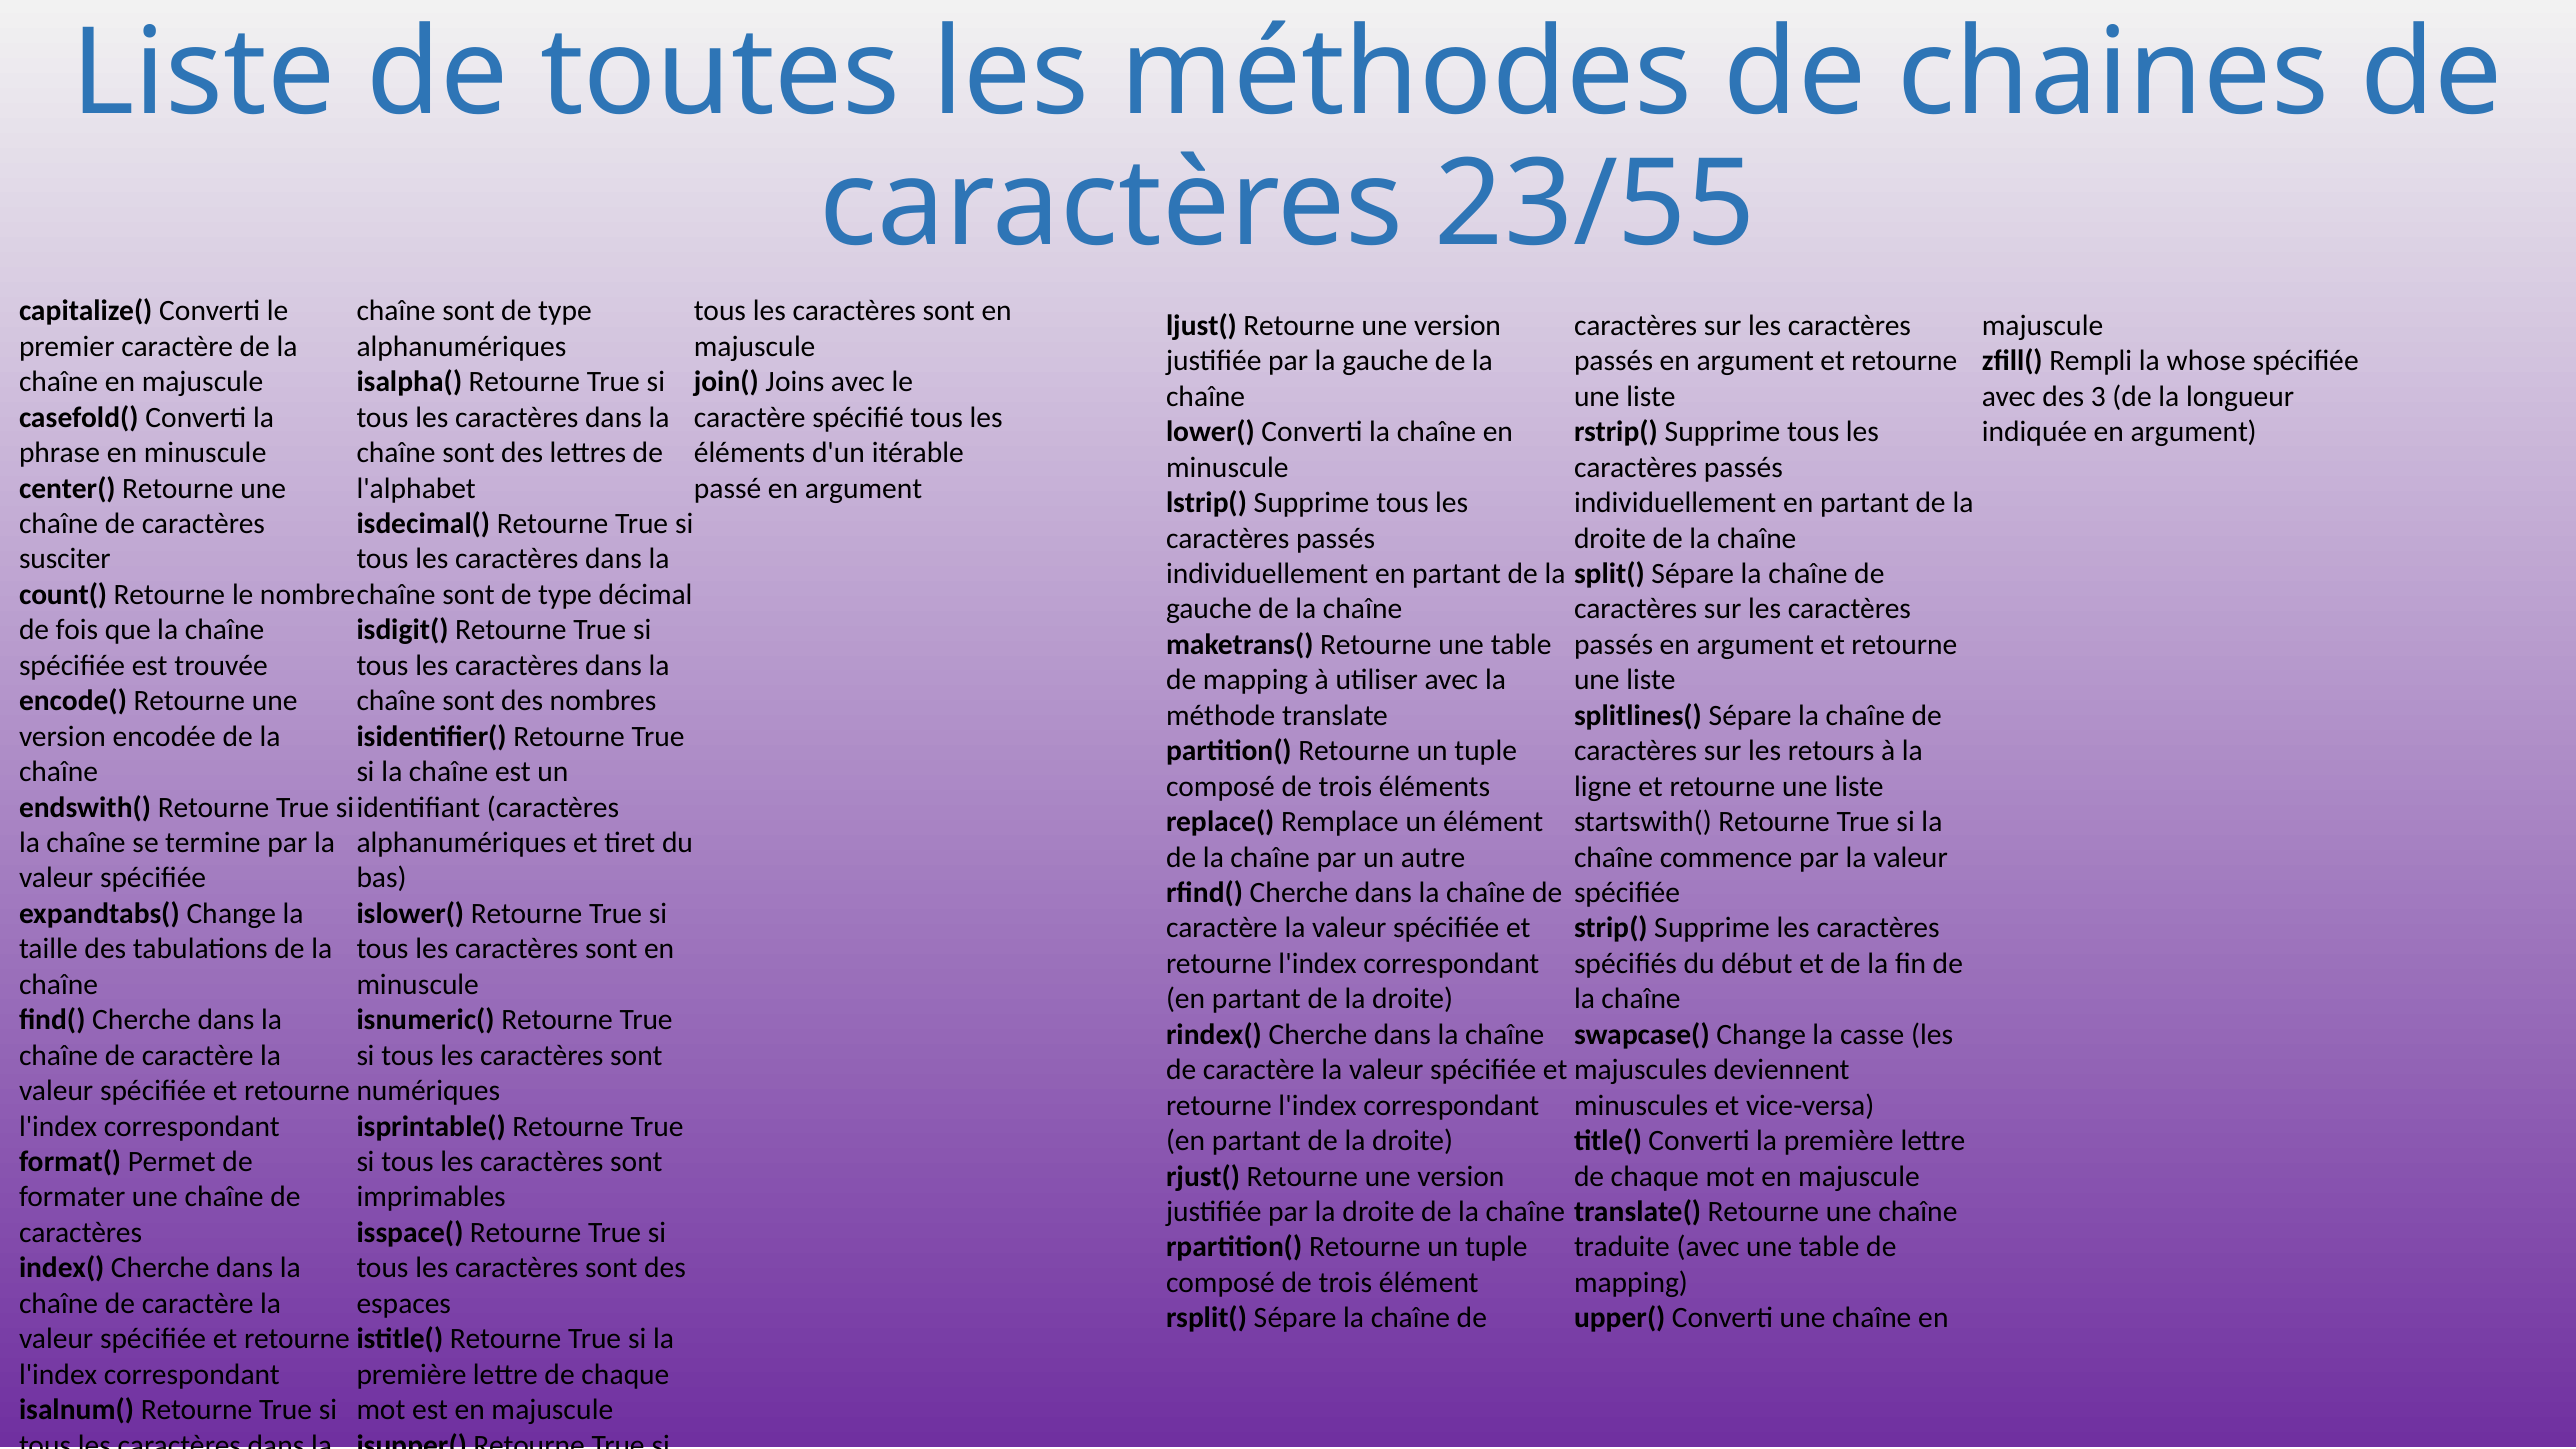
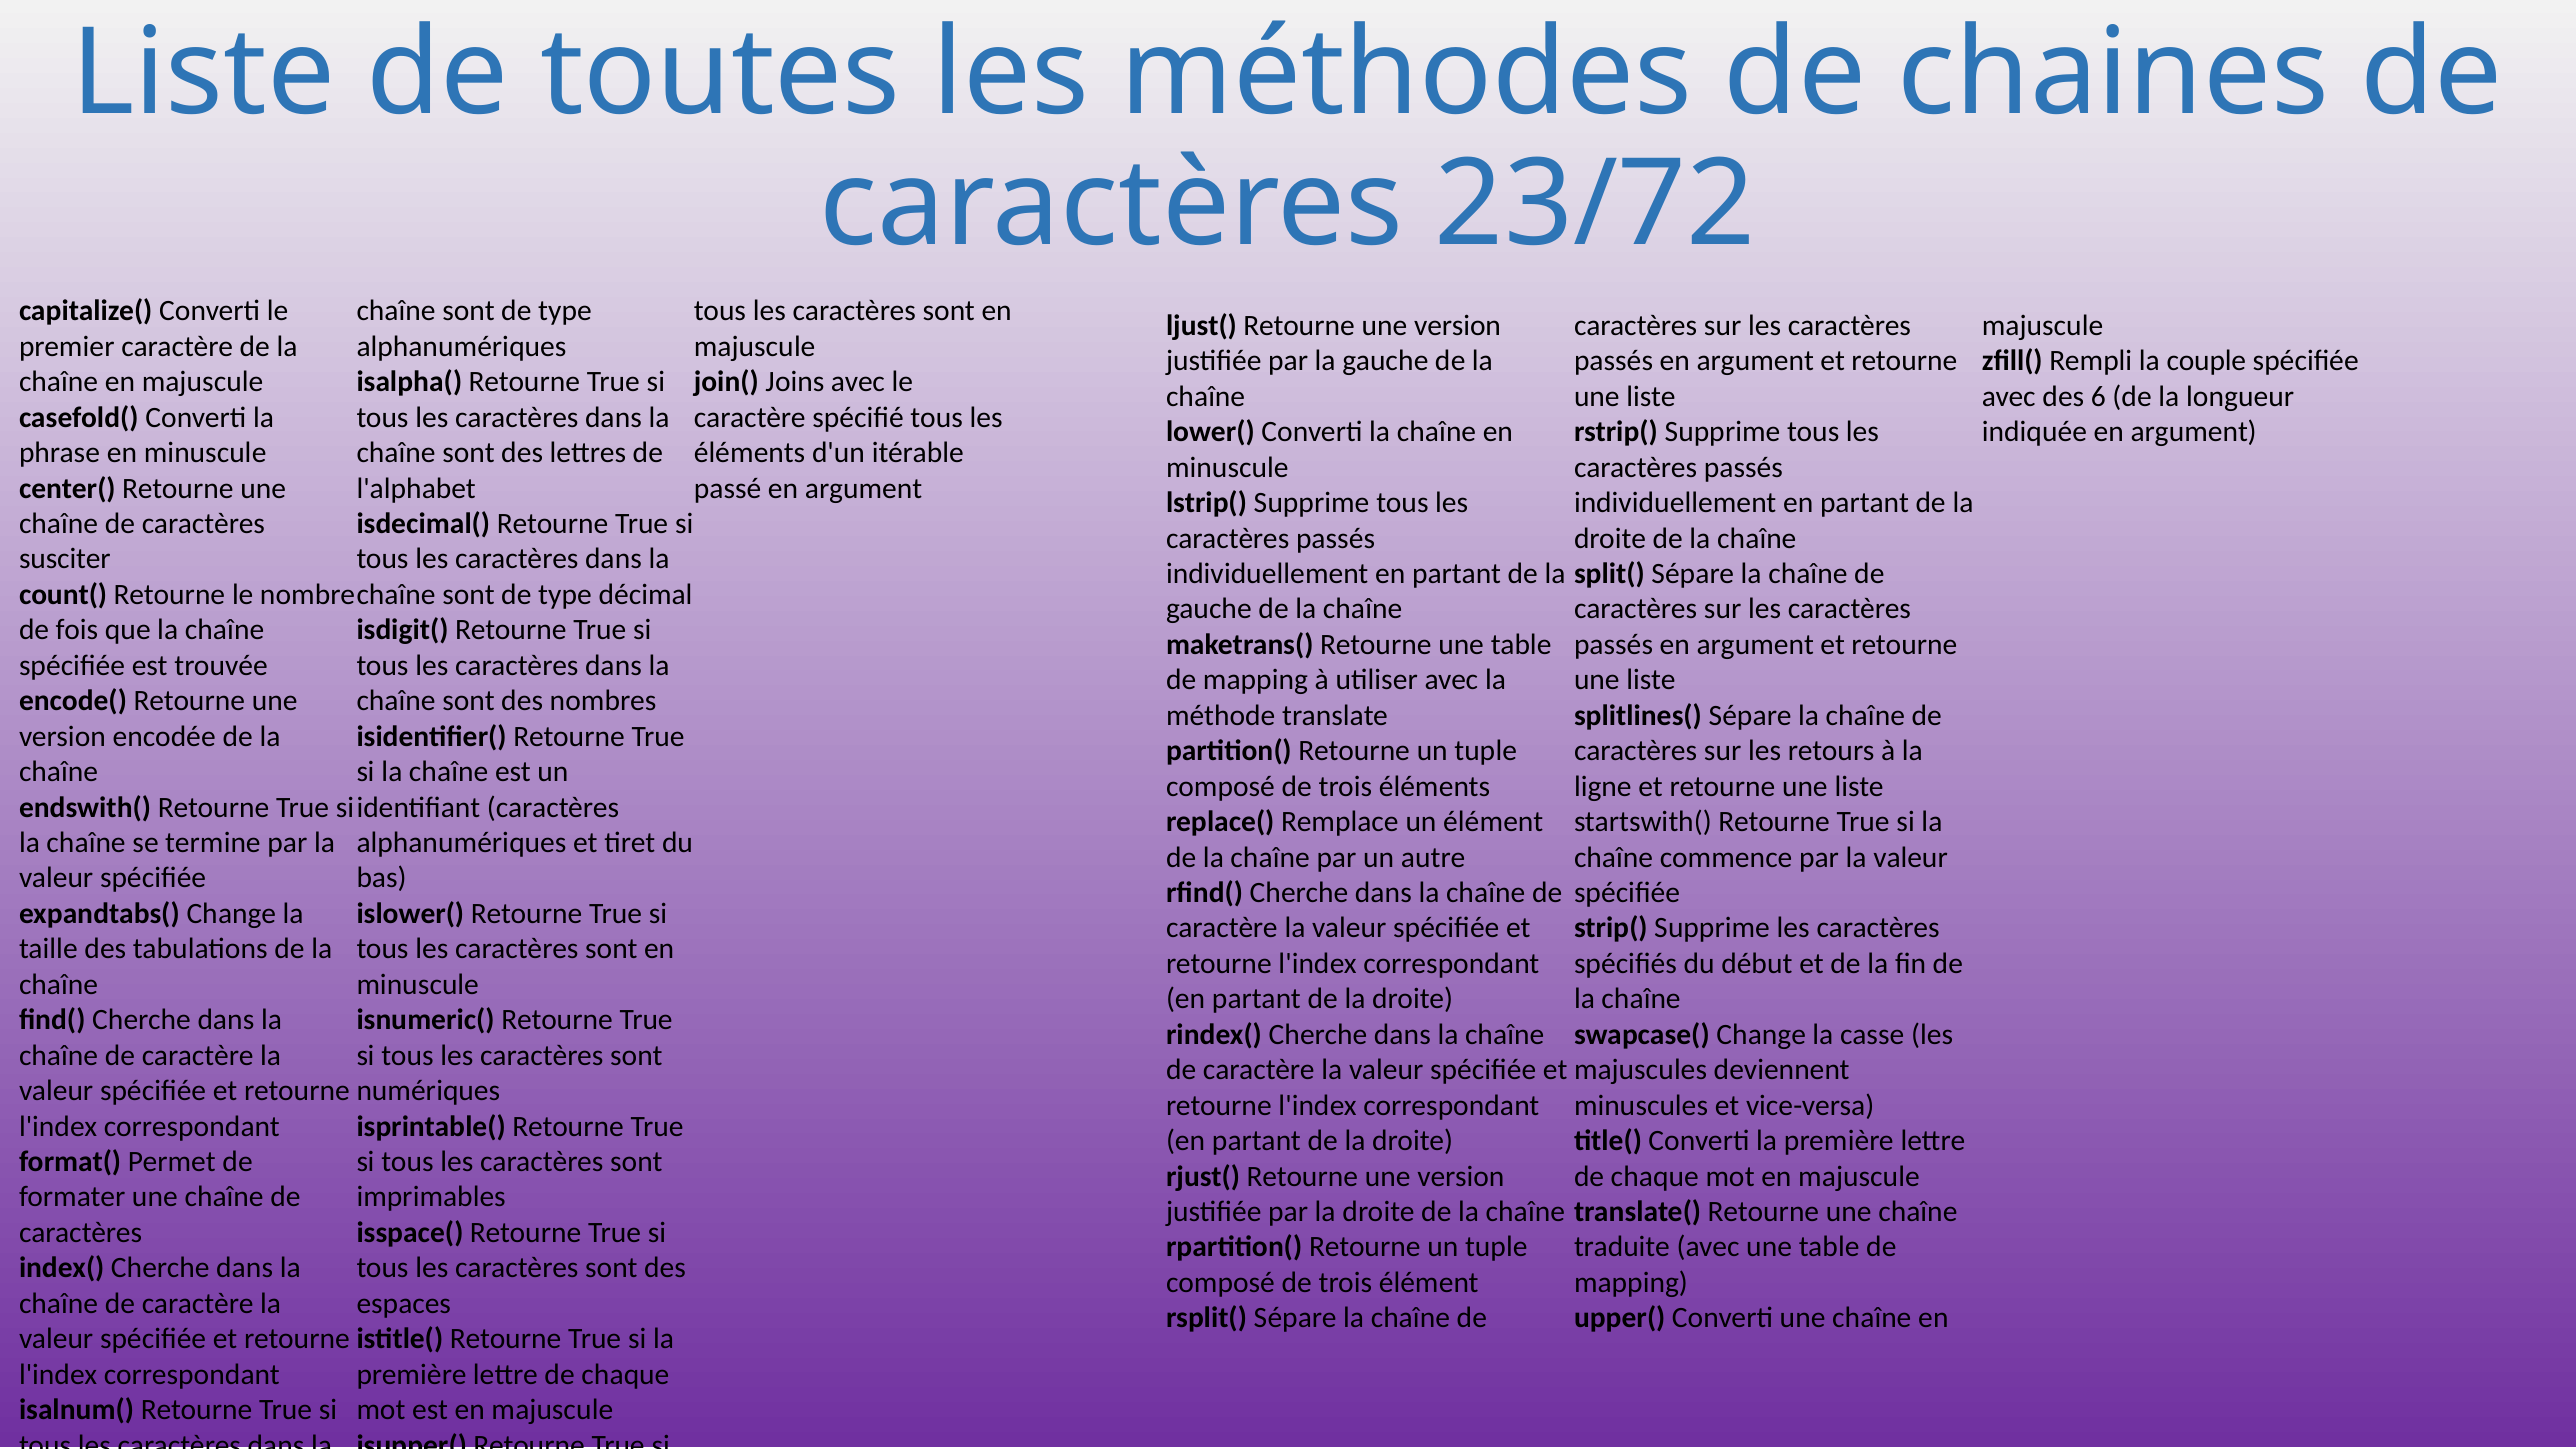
23/55: 23/55 -> 23/72 (1596, 205)
whose: whose -> couple (2206, 361)
3: 3 -> 6 (2098, 397)
